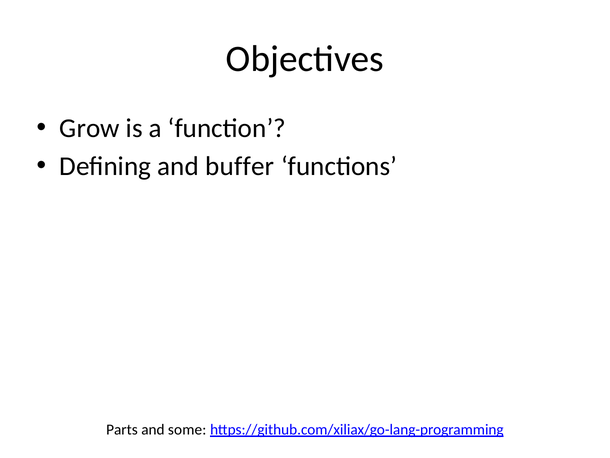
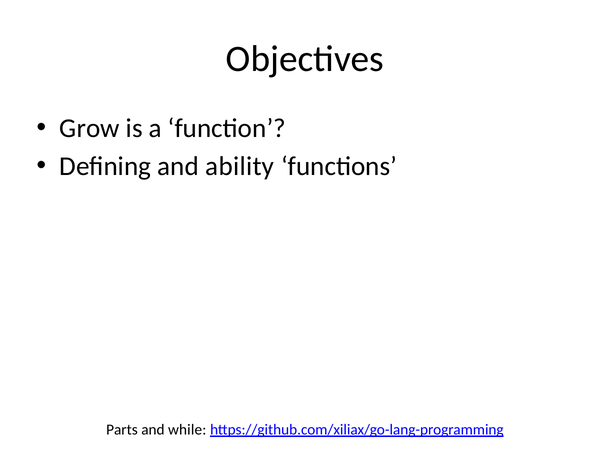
buffer: buffer -> ability (240, 166)
some: some -> while (187, 429)
